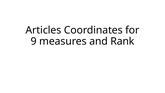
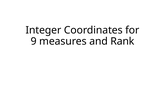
Articles: Articles -> Integer (43, 30)
